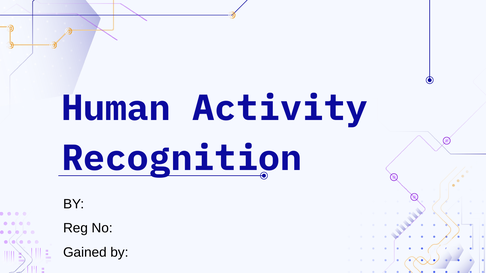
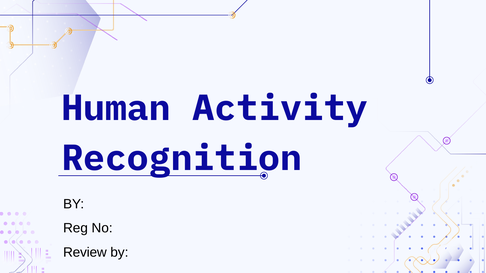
Gained: Gained -> Review (85, 253)
